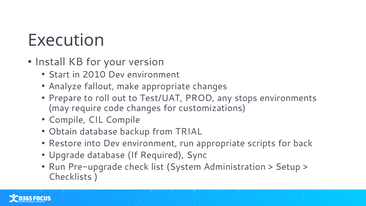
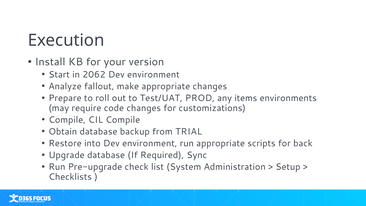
2010: 2010 -> 2062 (94, 74)
stops: stops -> items (246, 98)
